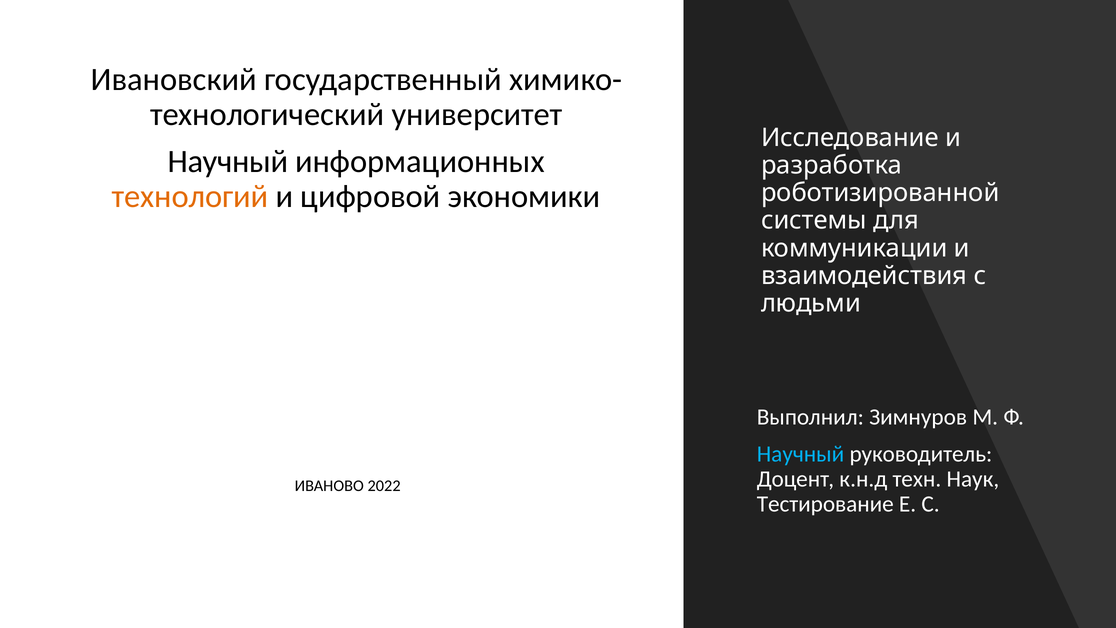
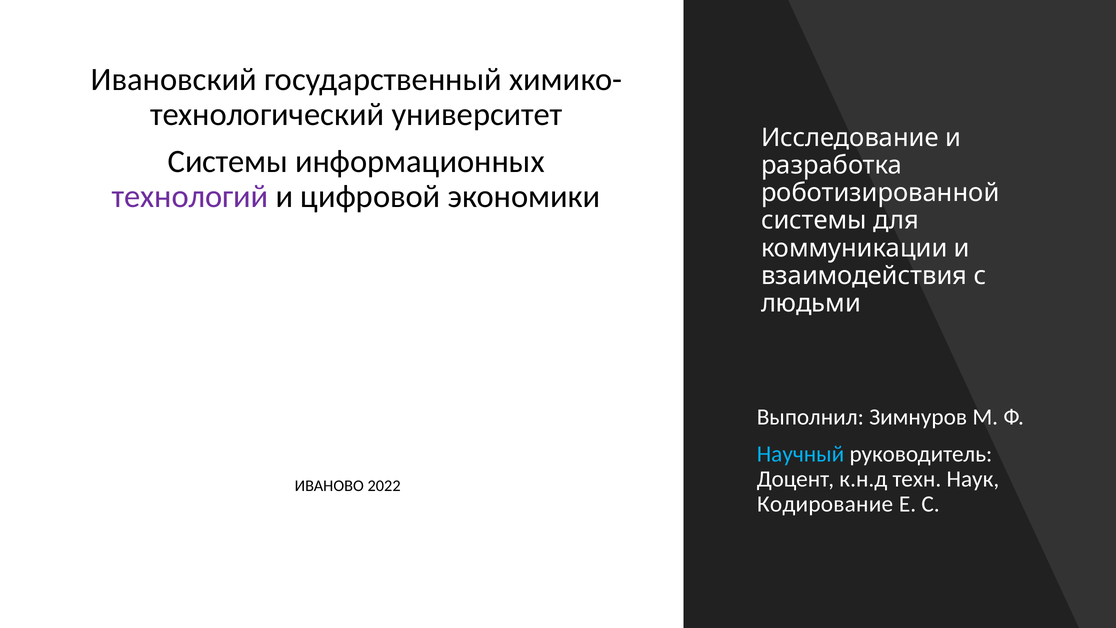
Научный: Научный -> Системы (228, 161)
технологий colour: orange -> purple (190, 196)
Тестирование: Тестирование -> Кодирование (825, 504)
